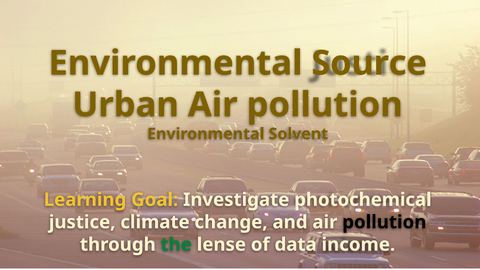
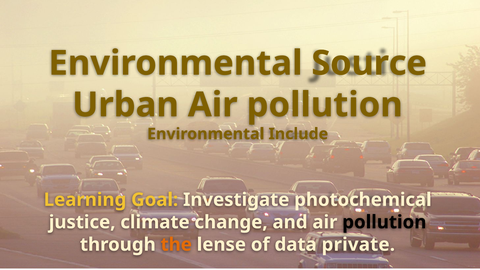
Solvent: Solvent -> Include (298, 134)
the colour: green -> orange (176, 245)
income: income -> private (358, 245)
